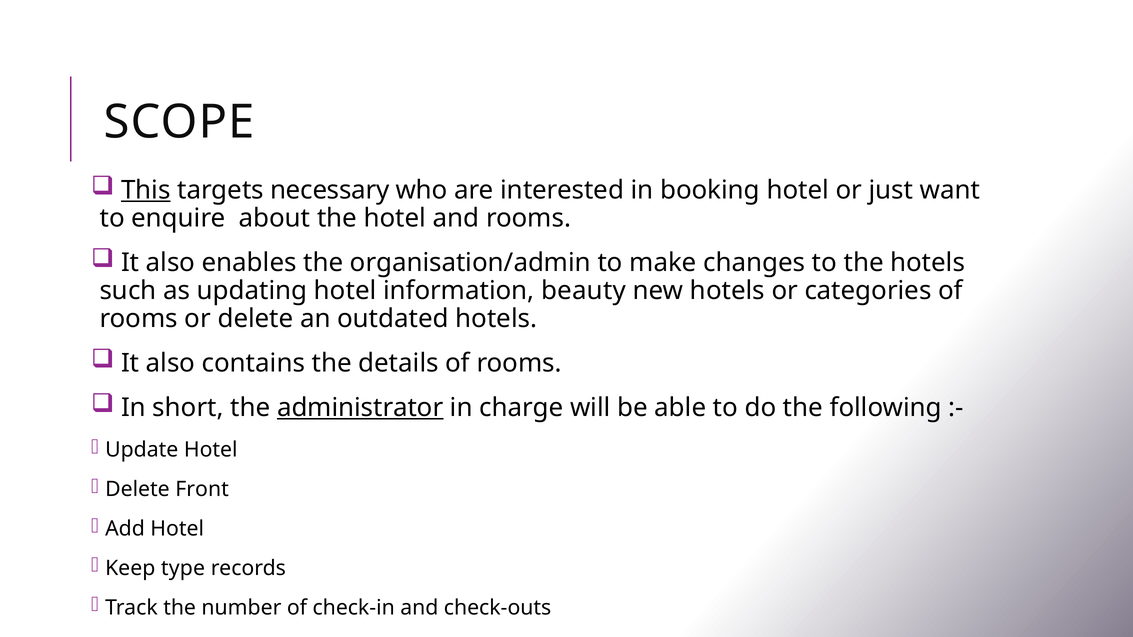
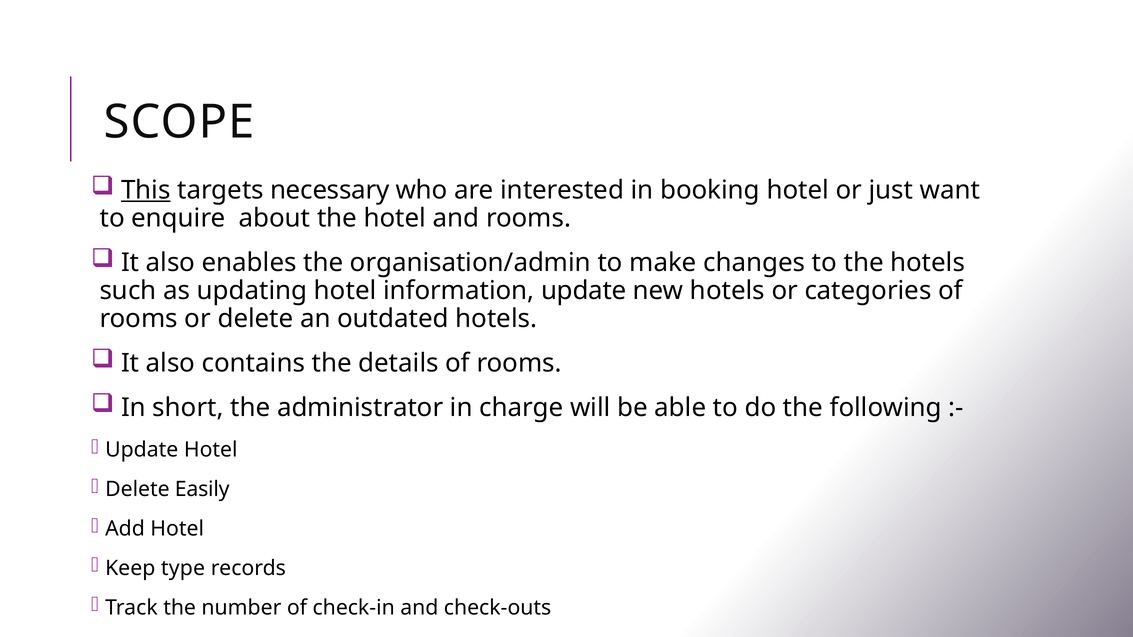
information beauty: beauty -> update (584, 291)
administrator underline: present -> none (360, 408)
Front: Front -> Easily (202, 489)
